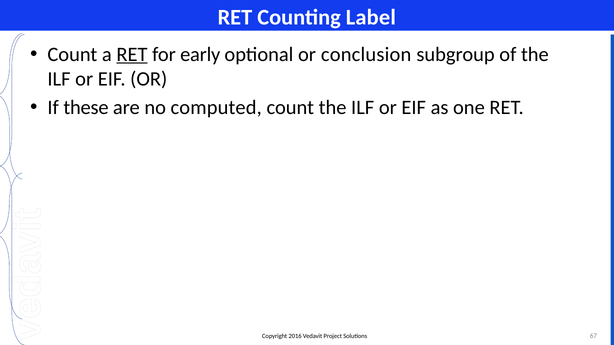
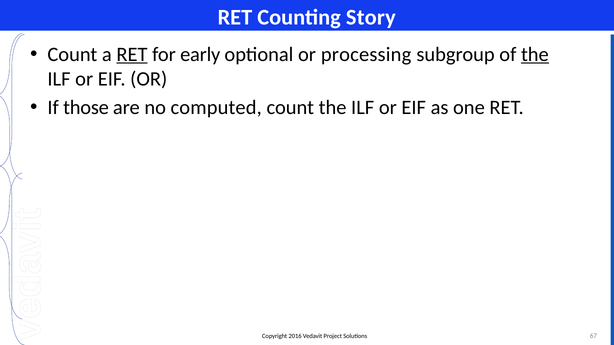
Label: Label -> Story (371, 17)
conclusion: conclusion -> processing (366, 54)
the underline: none -> present (535, 54)
these: these -> those (86, 108)
